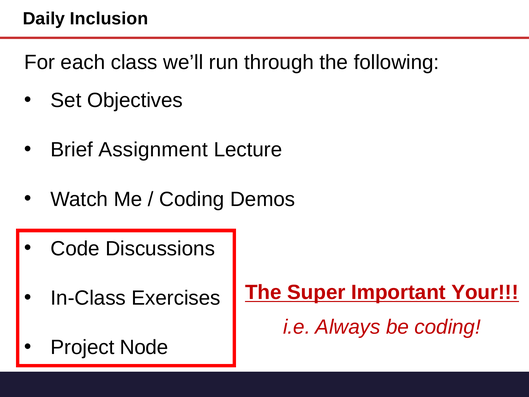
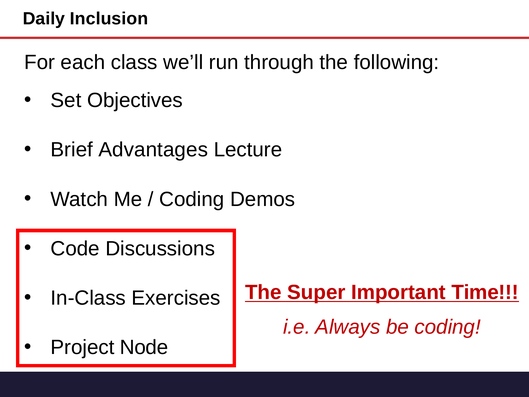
Assignment: Assignment -> Advantages (153, 150)
Your: Your -> Time (485, 292)
